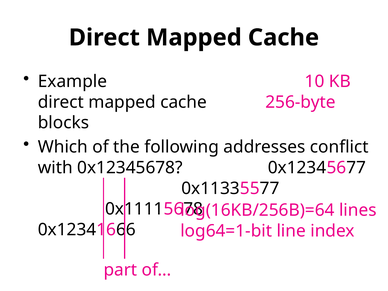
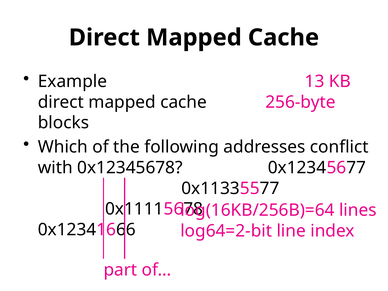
10: 10 -> 13 (315, 81)
log64=1-bit: log64=1-bit -> log64=2-bit (226, 231)
